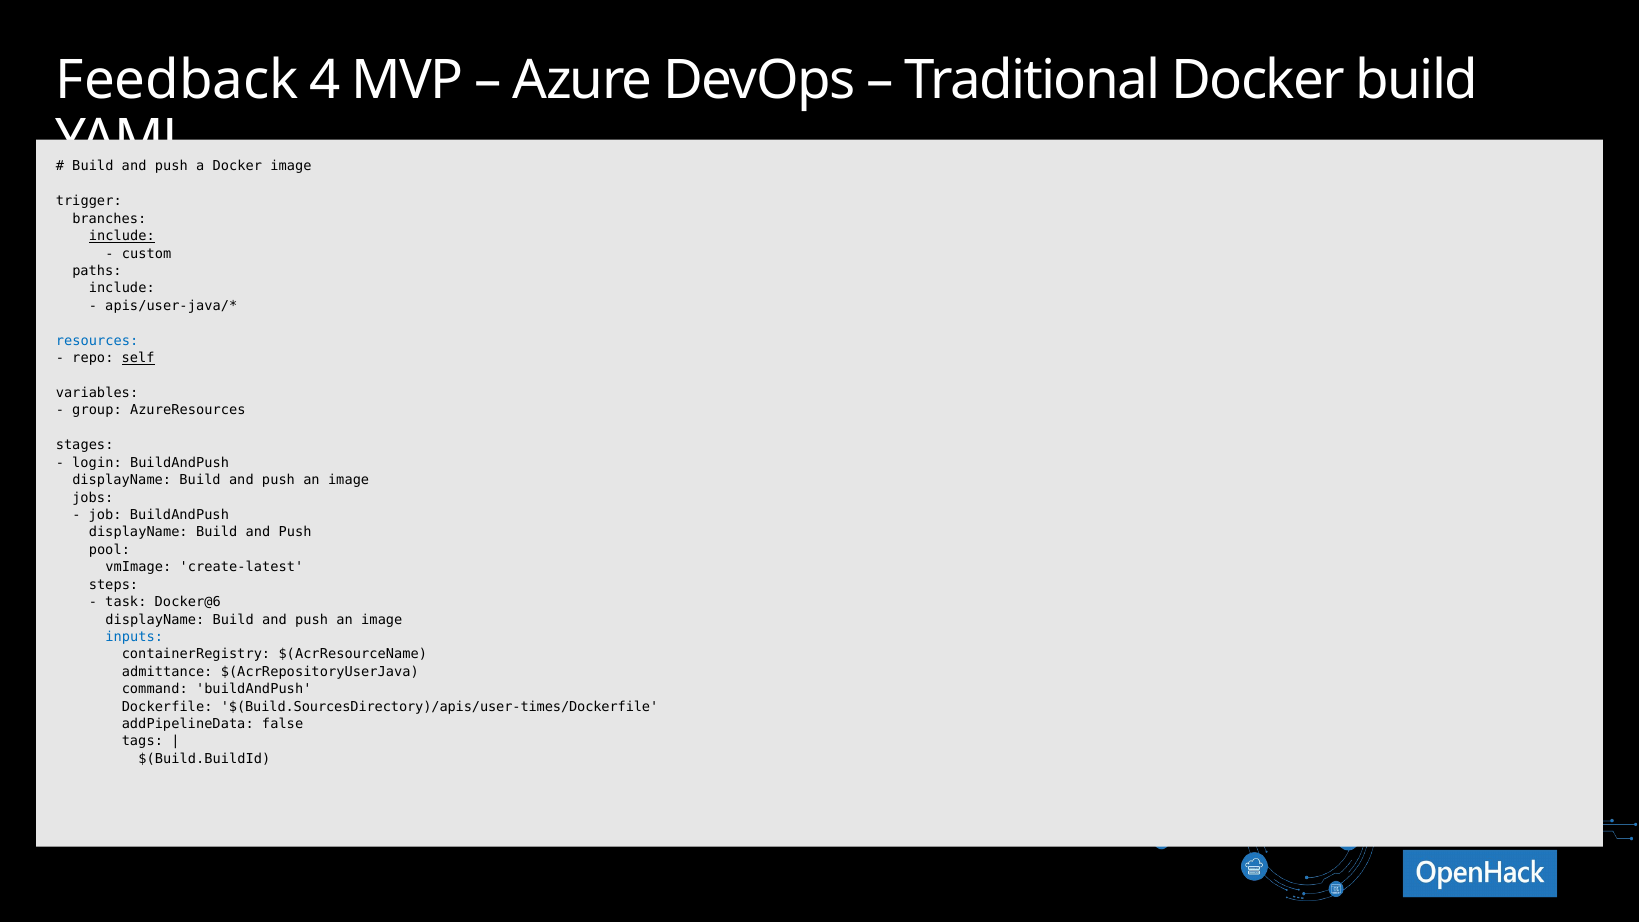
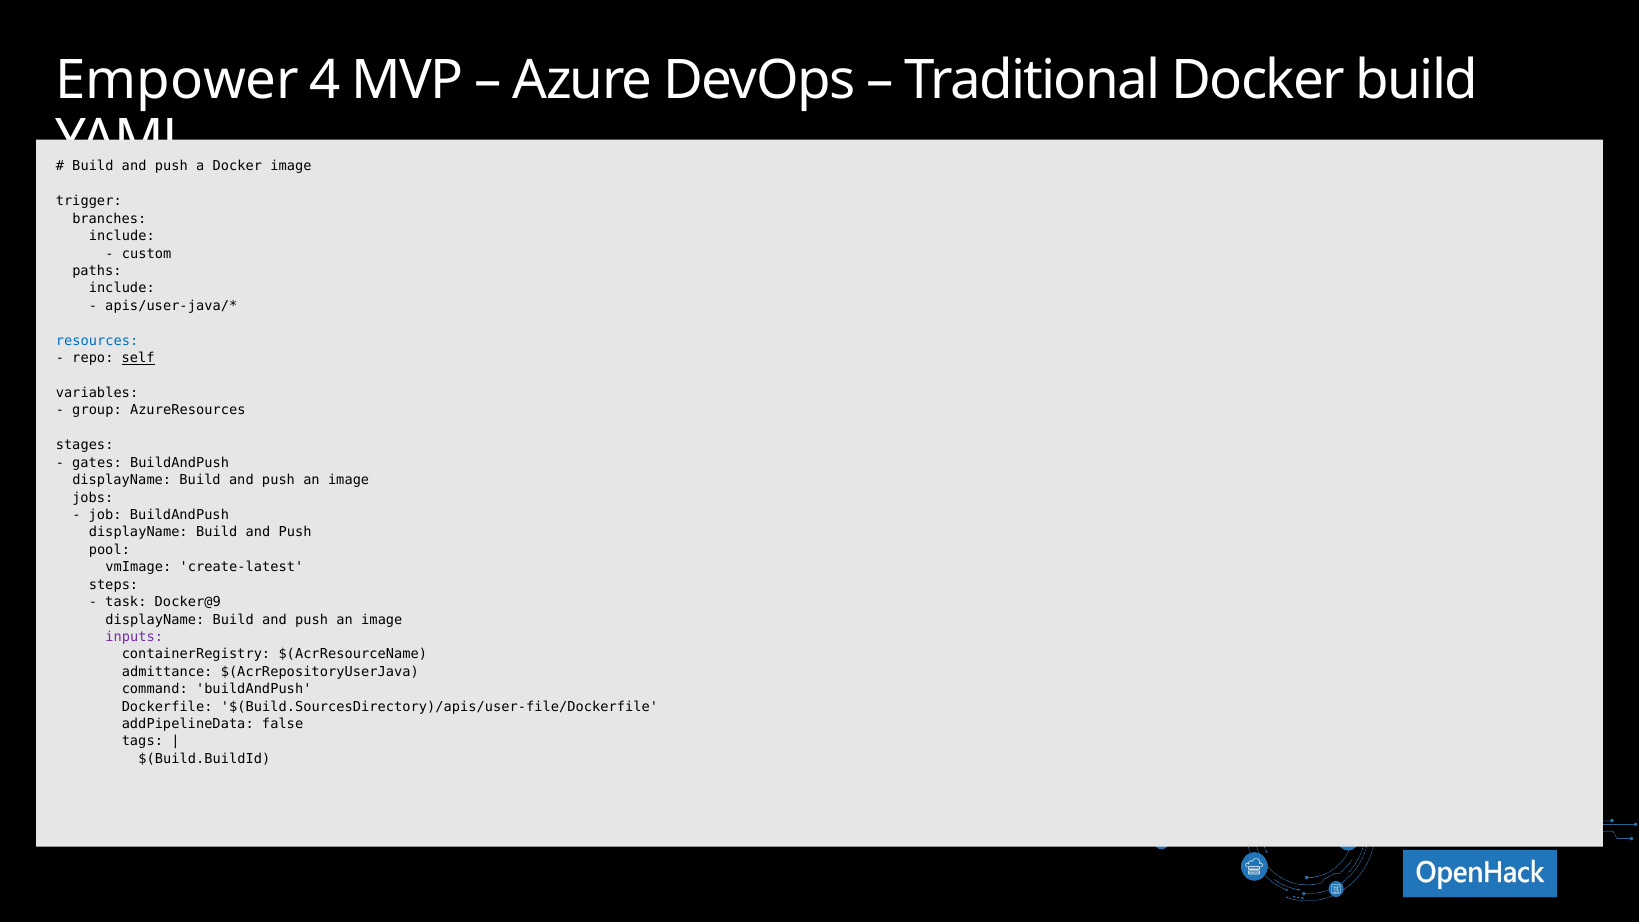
Feedback: Feedback -> Empower (177, 80)
include underline: present -> none (122, 236)
login: login -> gates (97, 463)
Docker@6: Docker@6 -> Docker@9 (188, 602)
inputs colour: blue -> purple (134, 637)
$(Build.SourcesDirectory)/apis/user-times/Dockerfile: $(Build.SourcesDirectory)/apis/user-times/Dockerfile -> $(Build.SourcesDirectory)/apis/user-file/Dockerfile (440, 707)
